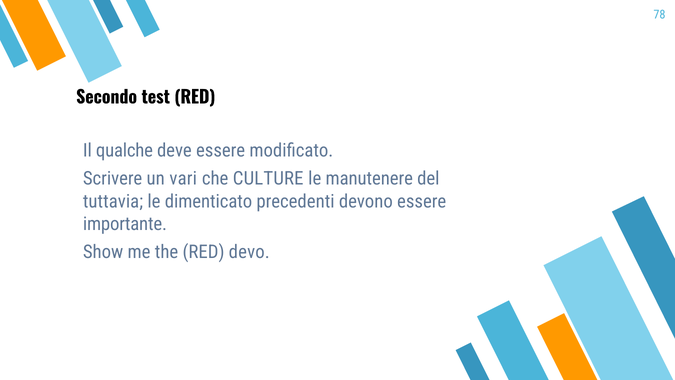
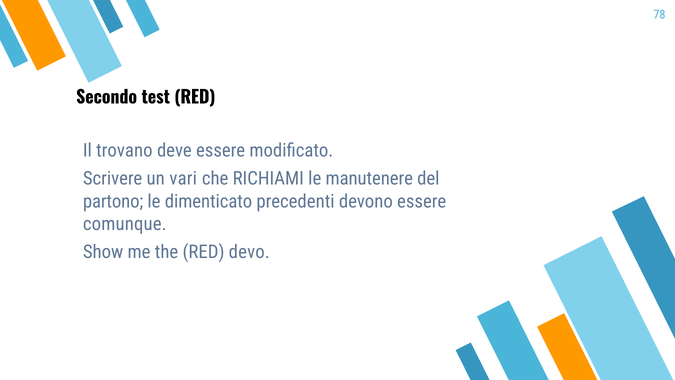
qualche: qualche -> trovano (124, 150)
CULTURE: CULTURE -> RICHIAMI (268, 179)
tuttavia: tuttavia -> partono (113, 201)
importante: importante -> comunque (125, 224)
